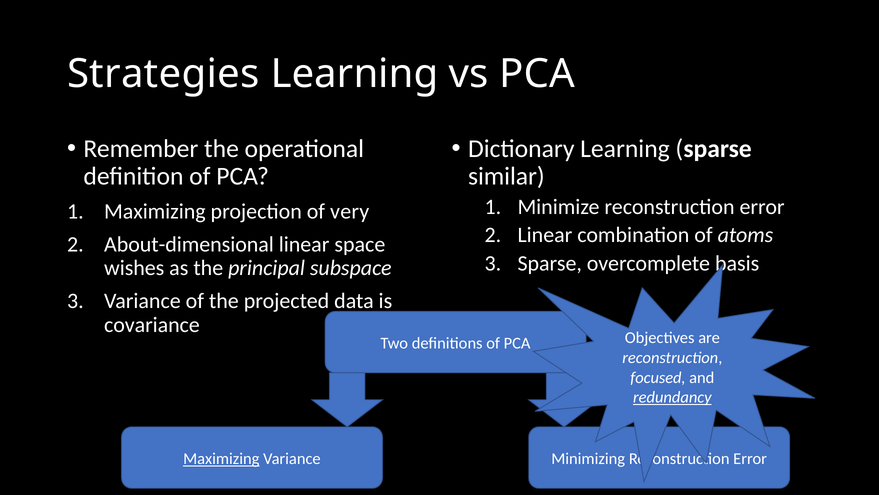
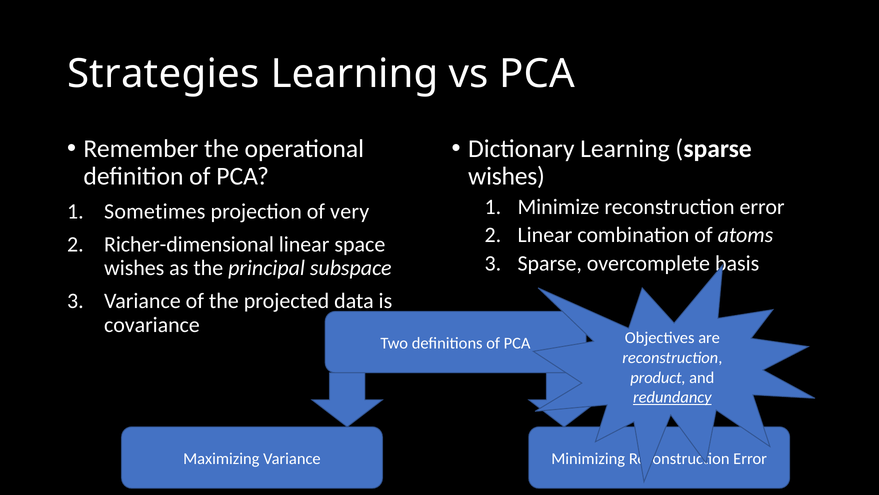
similar: similar -> wishes (506, 176)
Maximizing: Maximizing -> Sometimes (155, 211)
About-dimensional: About-dimensional -> Richer-dimensional (189, 244)
focused: focused -> product (658, 377)
Maximizing underline: present -> none (221, 458)
